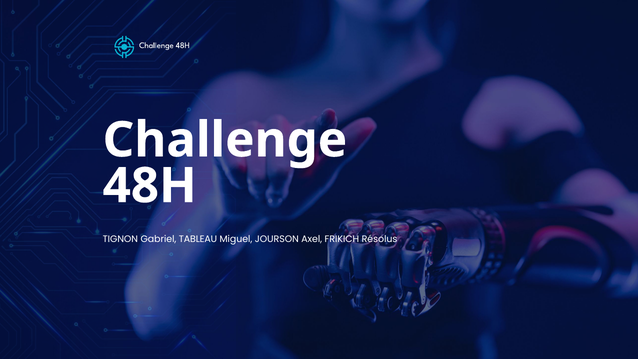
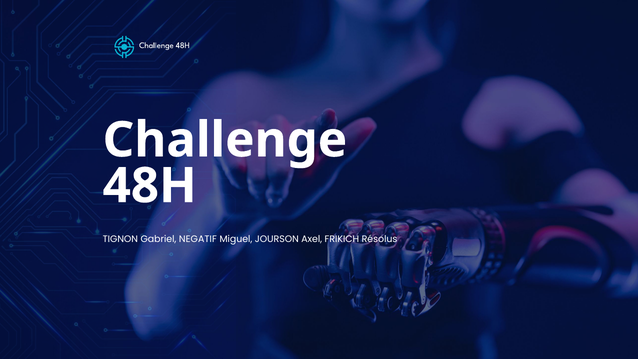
TABLEAU: TABLEAU -> NEGATIF (198, 239)
